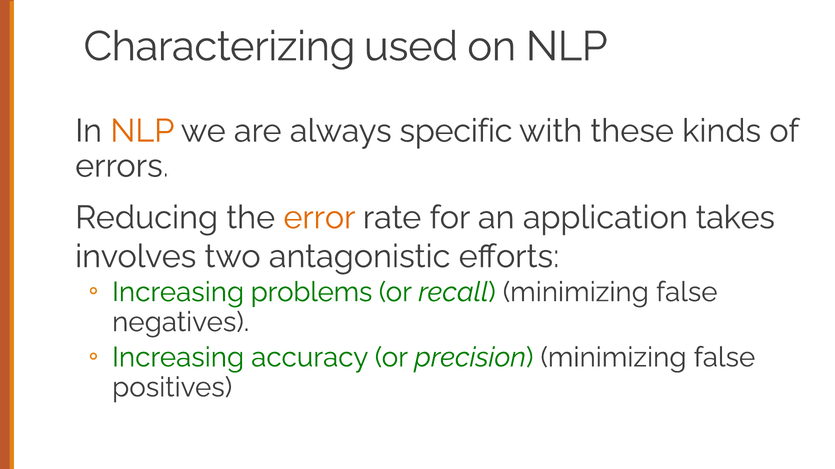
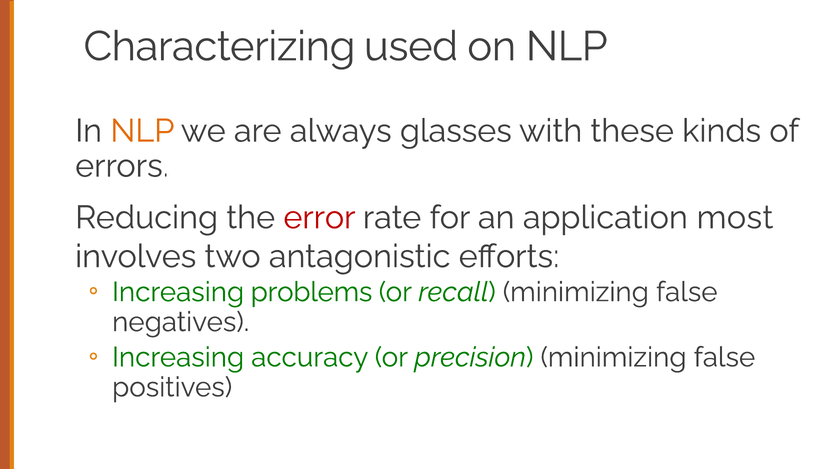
specific: specific -> glasses (456, 131)
error colour: orange -> red (319, 218)
takes: takes -> most (735, 218)
